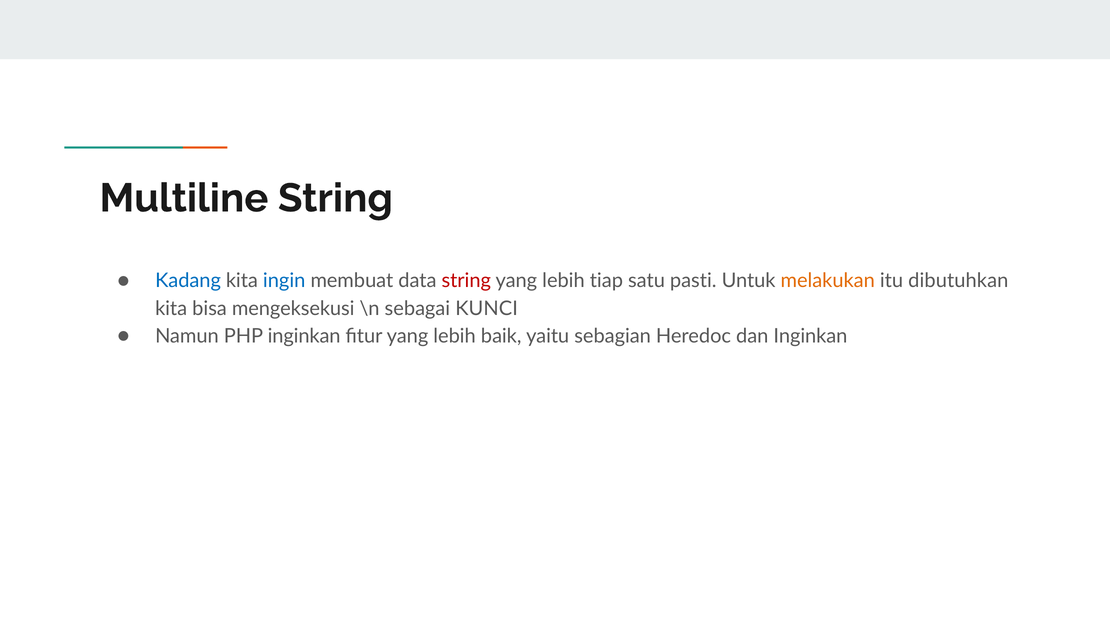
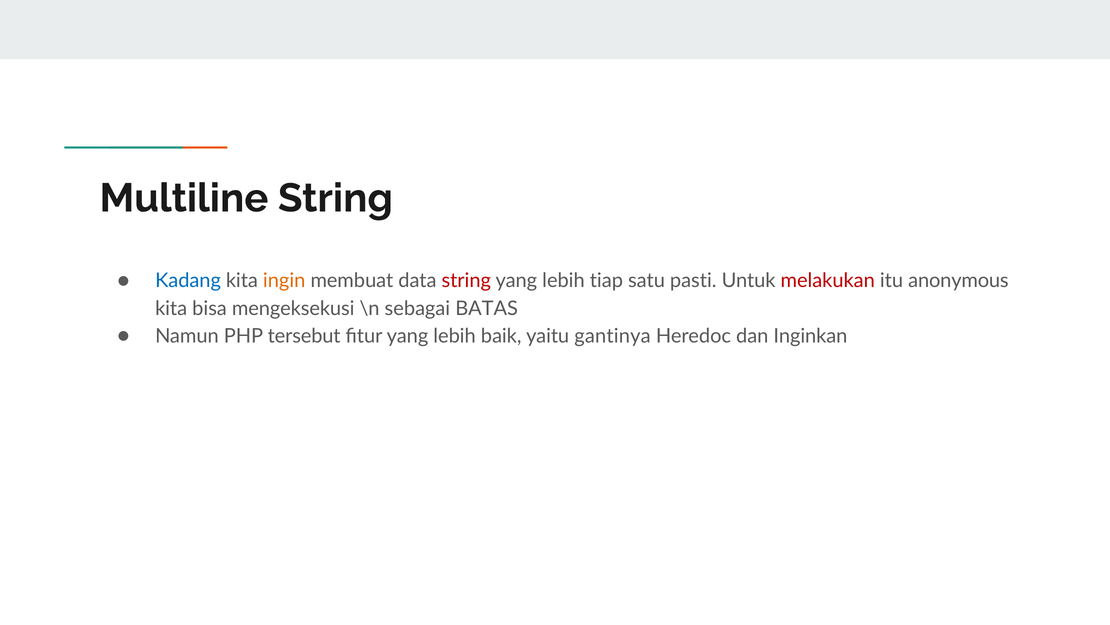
ingin colour: blue -> orange (284, 280)
melakukan colour: orange -> red (828, 280)
dibutuhkan: dibutuhkan -> anonymous (958, 280)
KUNCI: KUNCI -> BATAS (487, 308)
PHP inginkan: inginkan -> tersebut (304, 336)
sebagian: sebagian -> gantinya (613, 336)
